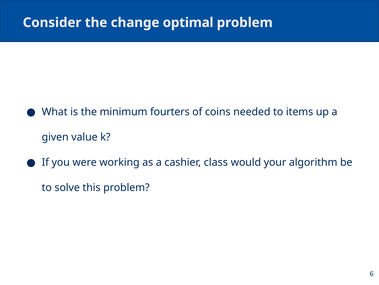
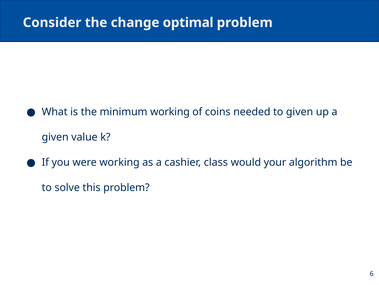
minimum fourters: fourters -> working (170, 112)
to items: items -> given (300, 112)
